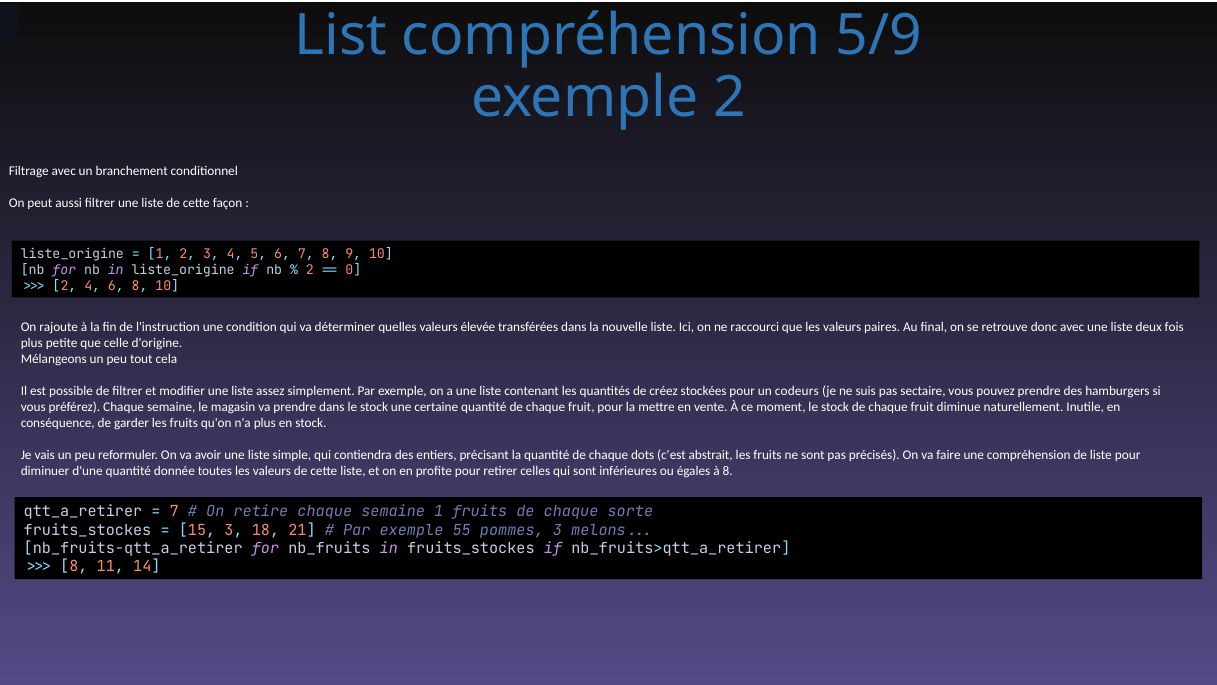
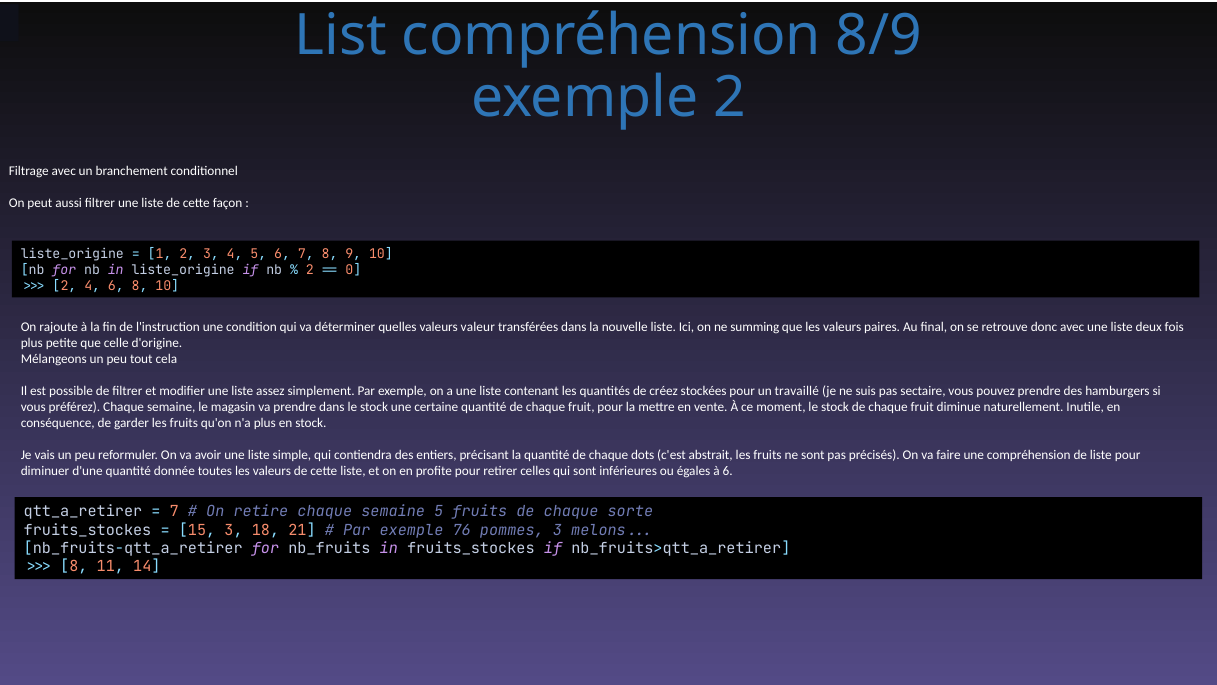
5/9: 5/9 -> 8/9 (879, 36)
élevée: élevée -> valeur (478, 327)
raccourci: raccourci -> summing (755, 327)
codeurs: codeurs -> travaillé (797, 391)
à 8: 8 -> 6 (728, 471)
semaine 1: 1 -> 5 (439, 511)
55: 55 -> 76 (462, 530)
